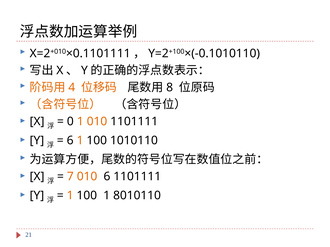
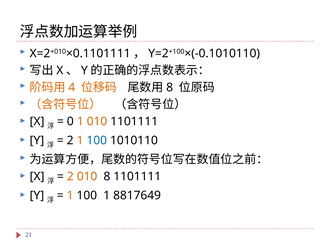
6: 6 -> 2 (70, 141)
100 colour: black -> blue (97, 141)
7: 7 -> 2 (70, 177)
010 6: 6 -> 8 (107, 177)
8010110: 8010110 -> 8817649 (137, 196)
